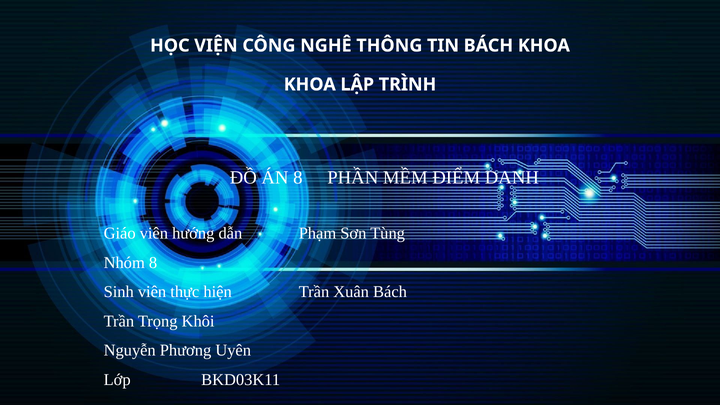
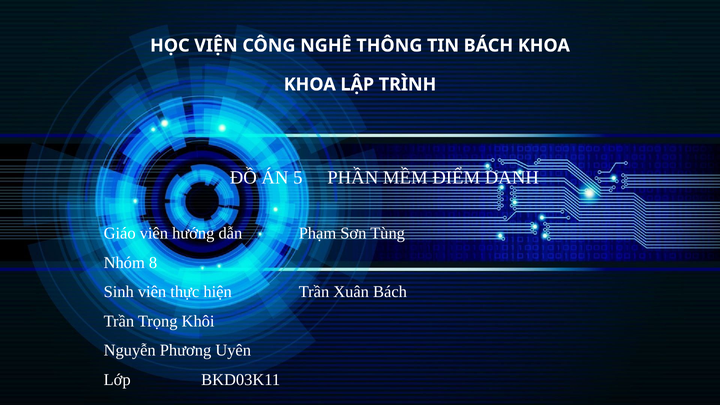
ÁN 8: 8 -> 5 (298, 177)
